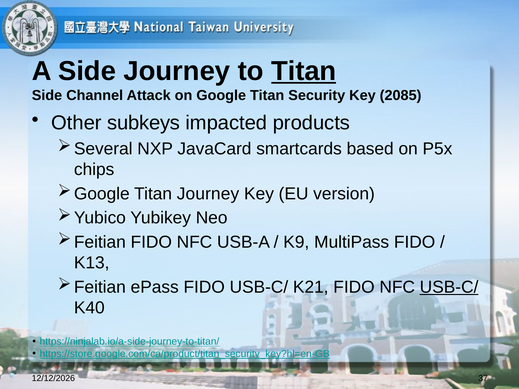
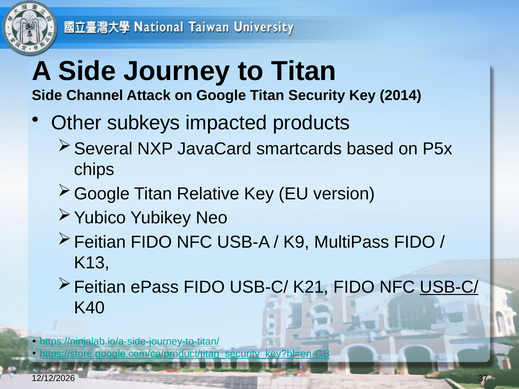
Titan underline: present -> none (304, 71)
2085: 2085 -> 2014 (401, 95)
Titan Journey: Journey -> Relative (208, 194)
